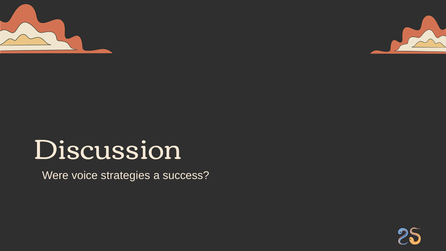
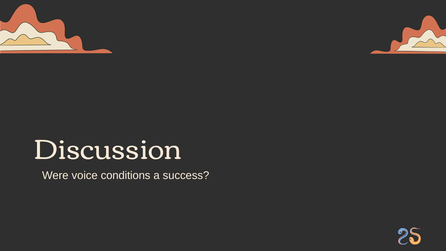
strategies: strategies -> conditions (126, 176)
